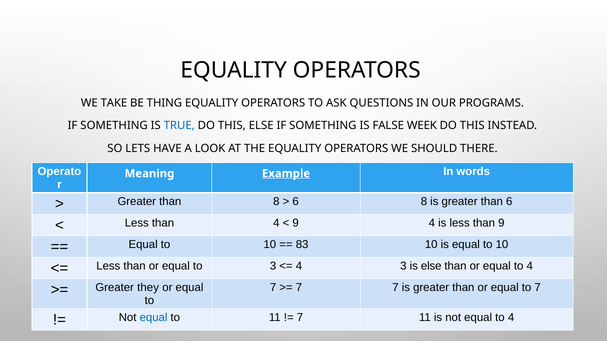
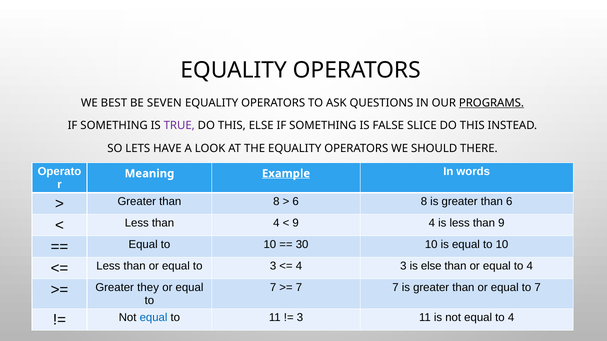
TAKE: TAKE -> BEST (114, 103)
THING: THING -> SEVEN (164, 103)
PROGRAMS underline: none -> present (491, 103)
TRUE colour: blue -> purple (179, 126)
WEEK: WEEK -> SLICE (422, 126)
83: 83 -> 30 (302, 245)
7: 7 -> 3 (300, 318)
